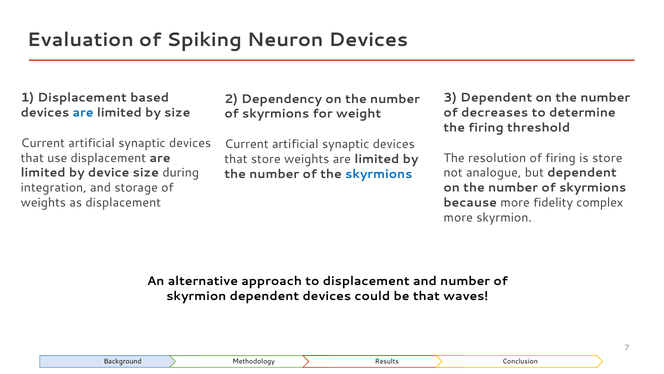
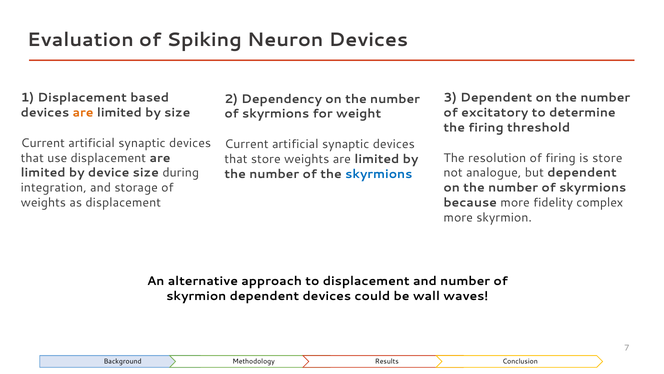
are colour: blue -> orange (83, 113)
decreases: decreases -> excitatory (495, 113)
be that: that -> wall (426, 296)
